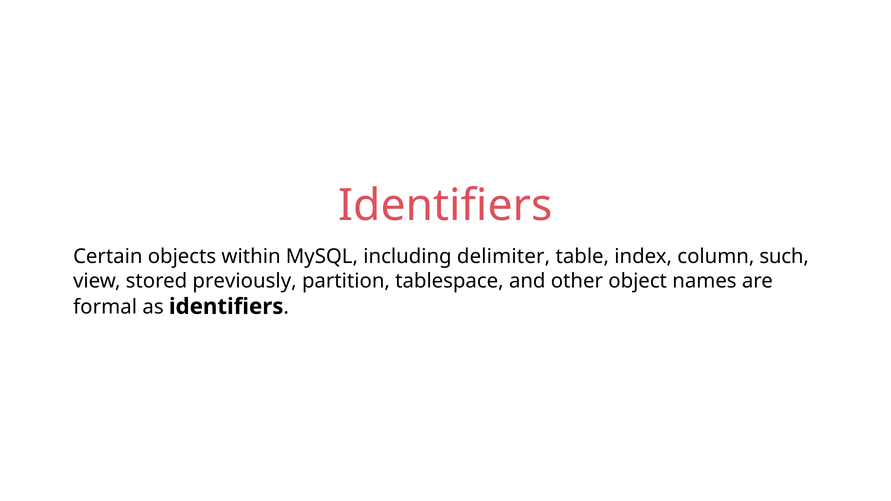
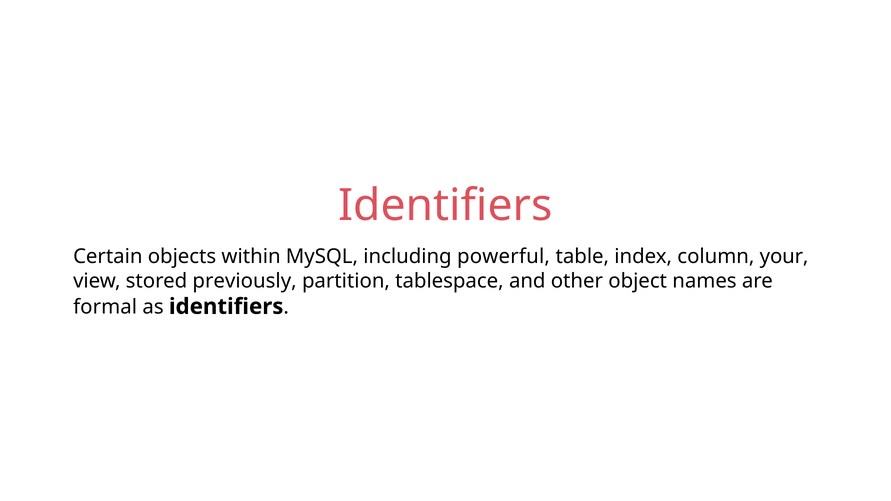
delimiter: delimiter -> powerful (504, 256)
such: such -> your (784, 256)
